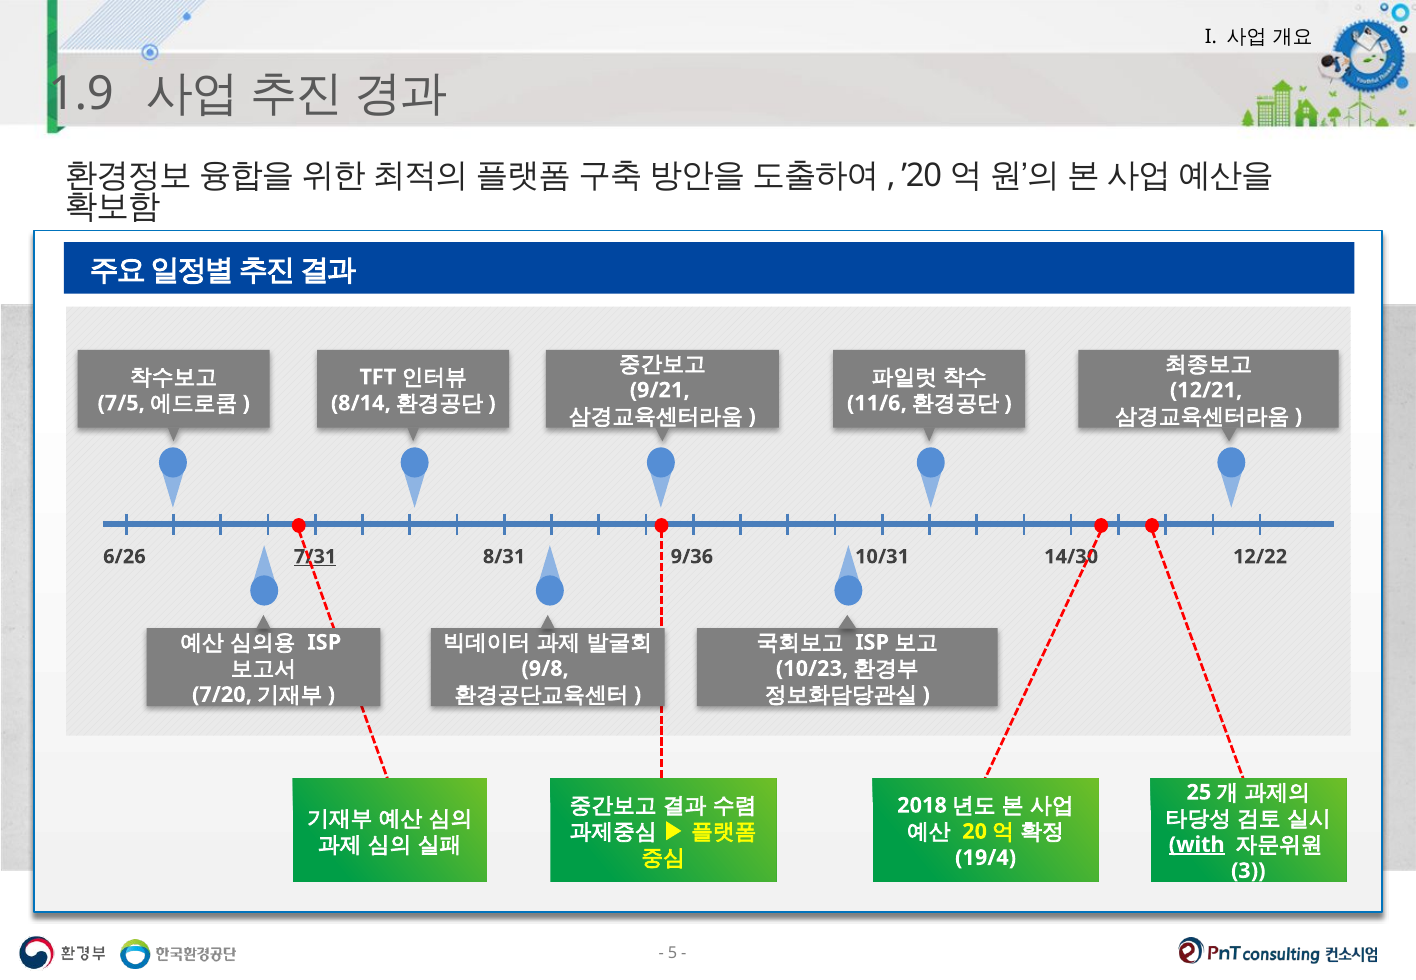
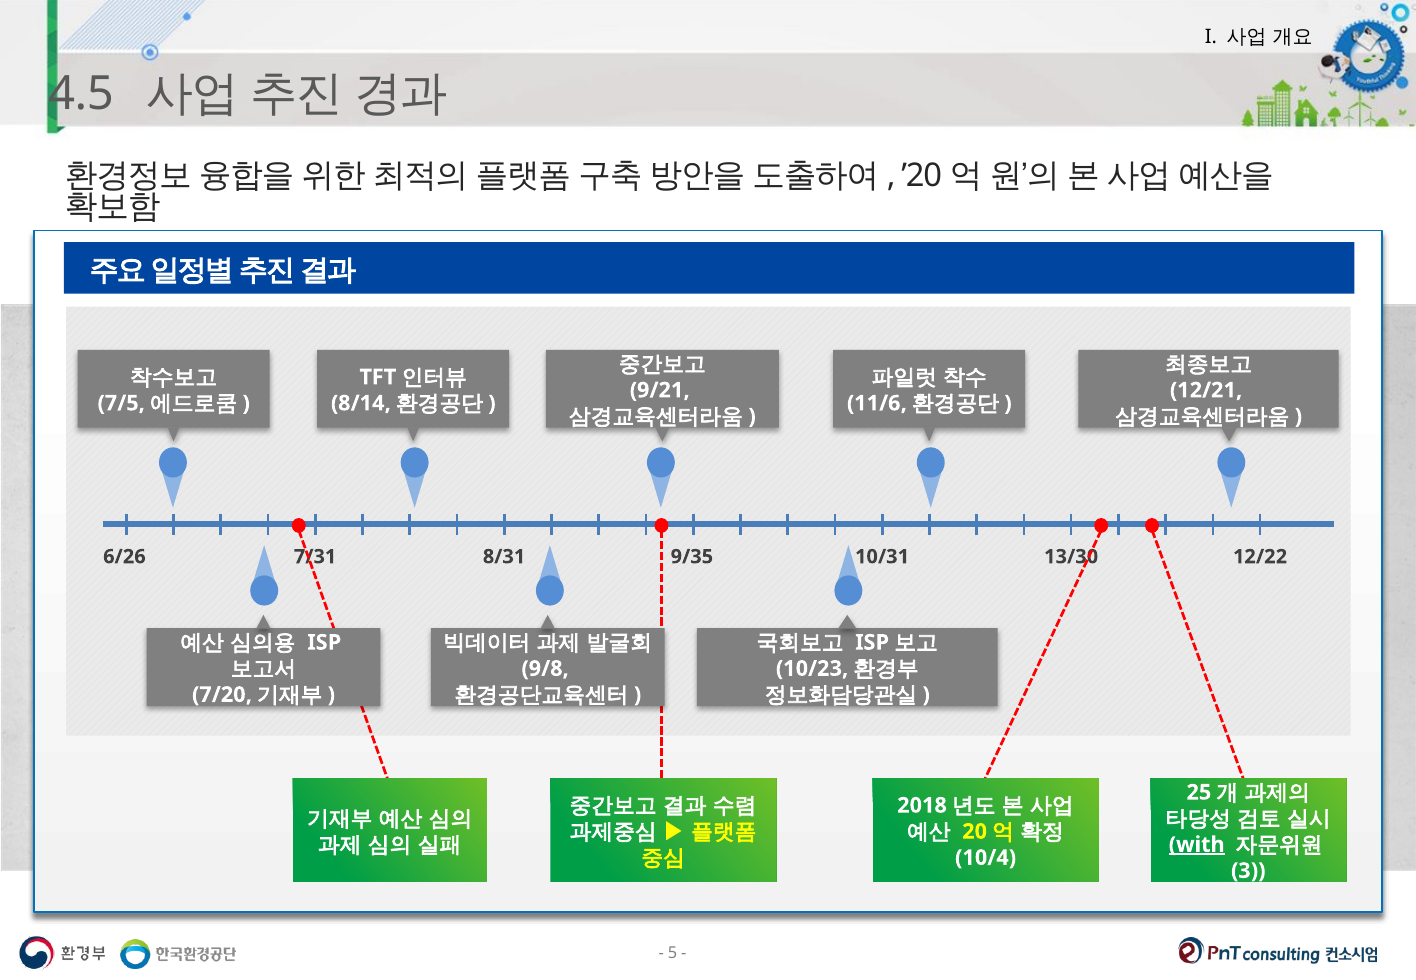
1.9: 1.9 -> 4.5 (81, 94)
7/31 underline: present -> none (315, 557)
9/36: 9/36 -> 9/35 (692, 557)
14/30: 14/30 -> 13/30 (1071, 557)
19/4: 19/4 -> 10/4 (986, 858)
